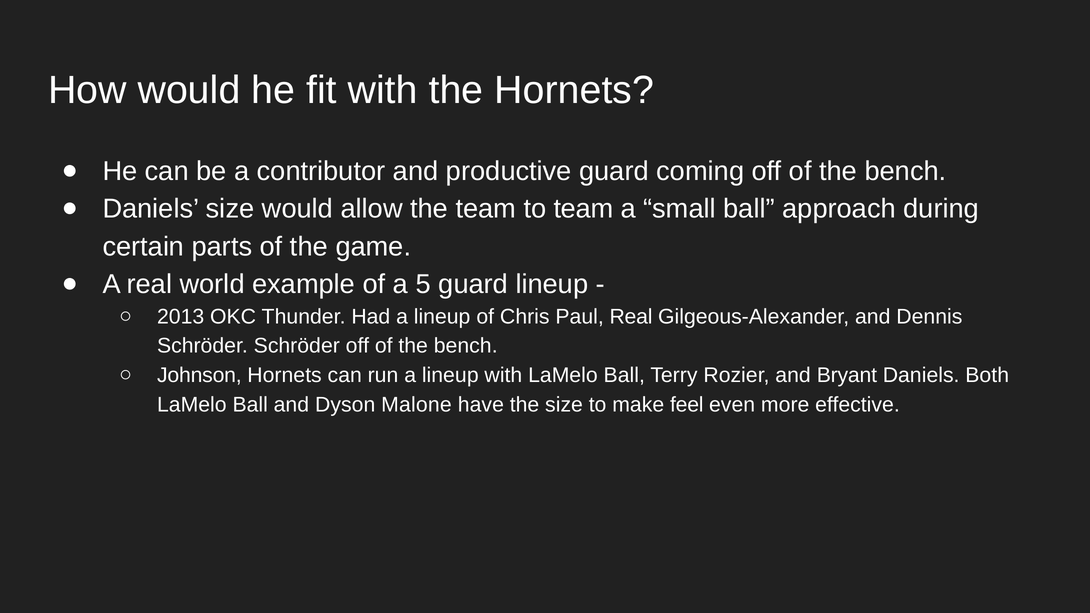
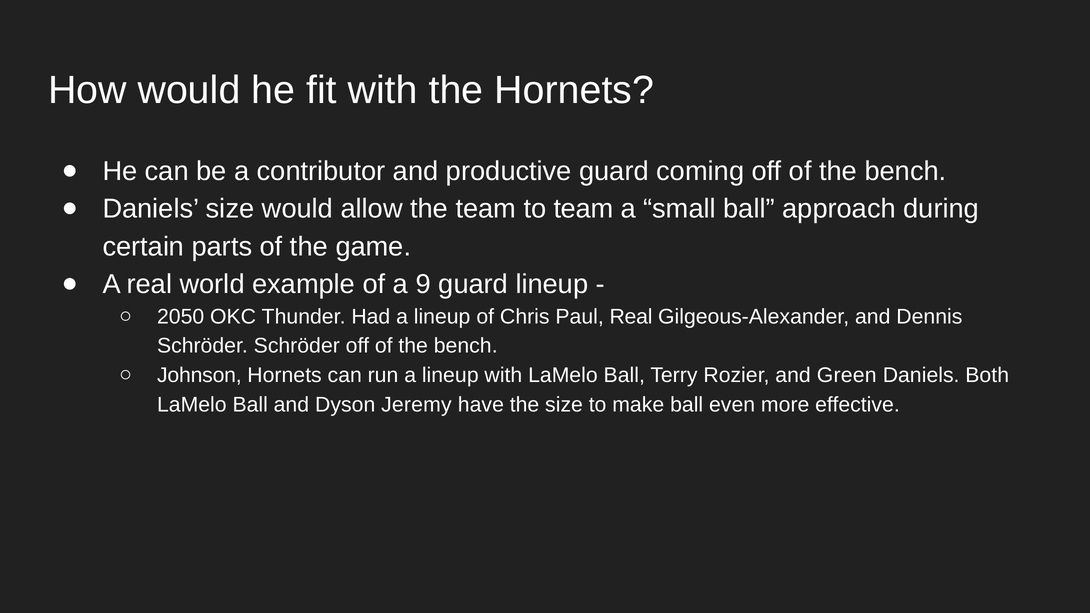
5: 5 -> 9 (423, 284)
2013: 2013 -> 2050 (181, 317)
Bryant: Bryant -> Green (847, 375)
Malone: Malone -> Jeremy (416, 405)
make feel: feel -> ball (687, 405)
